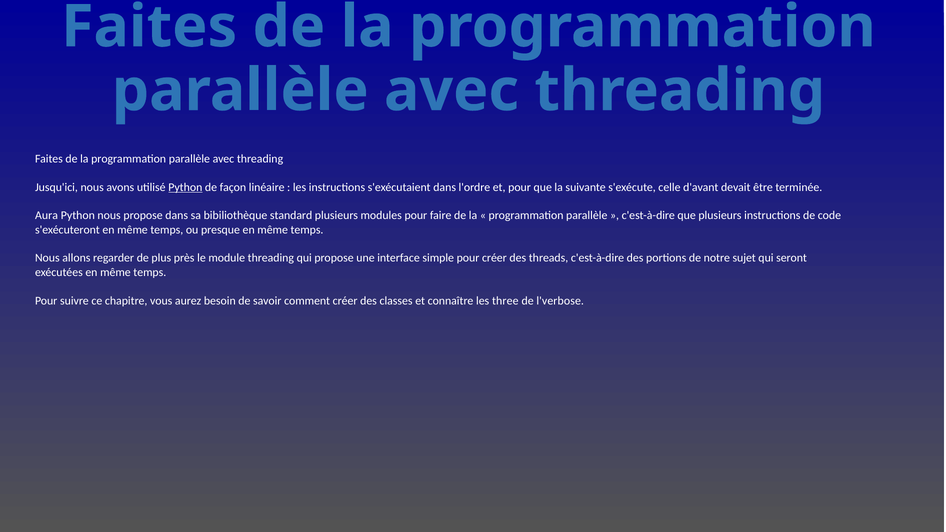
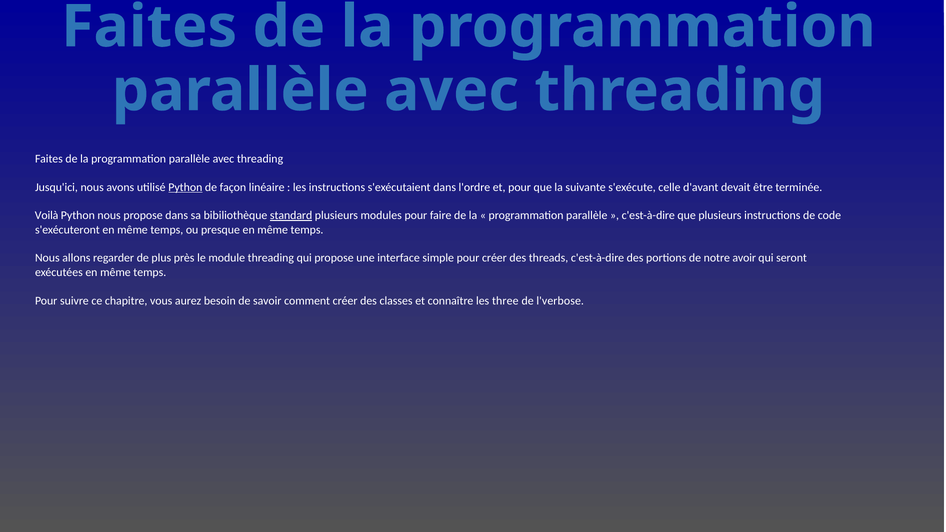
Aura: Aura -> Voilà (47, 216)
standard underline: none -> present (291, 216)
sujet: sujet -> avoir (744, 258)
